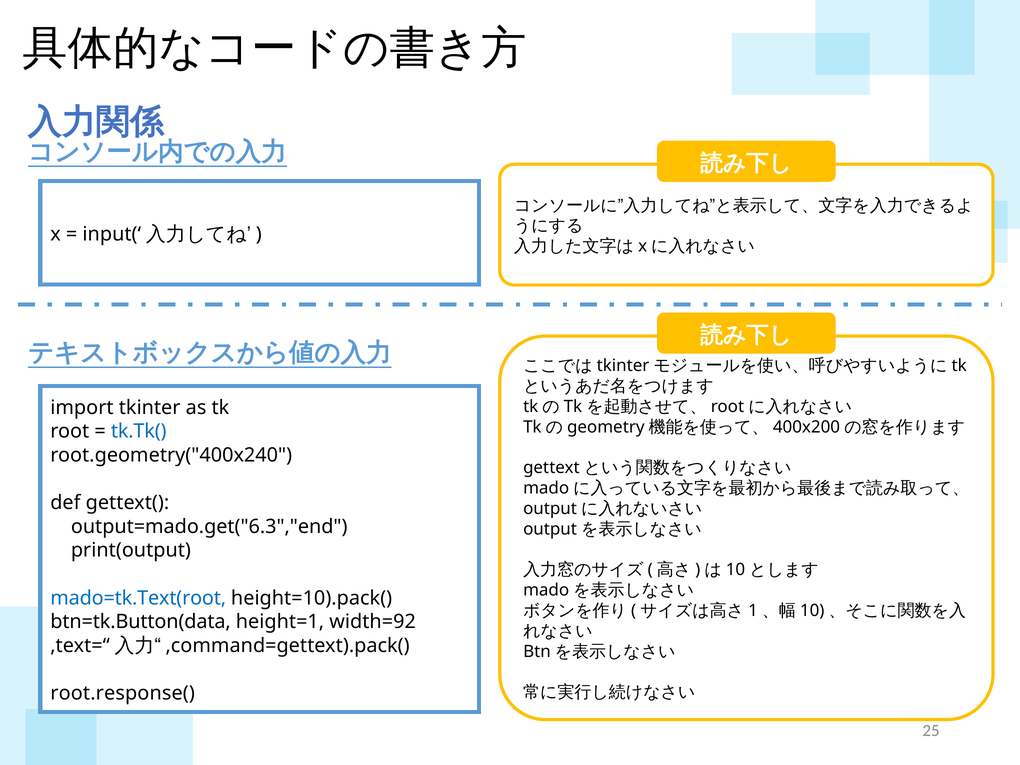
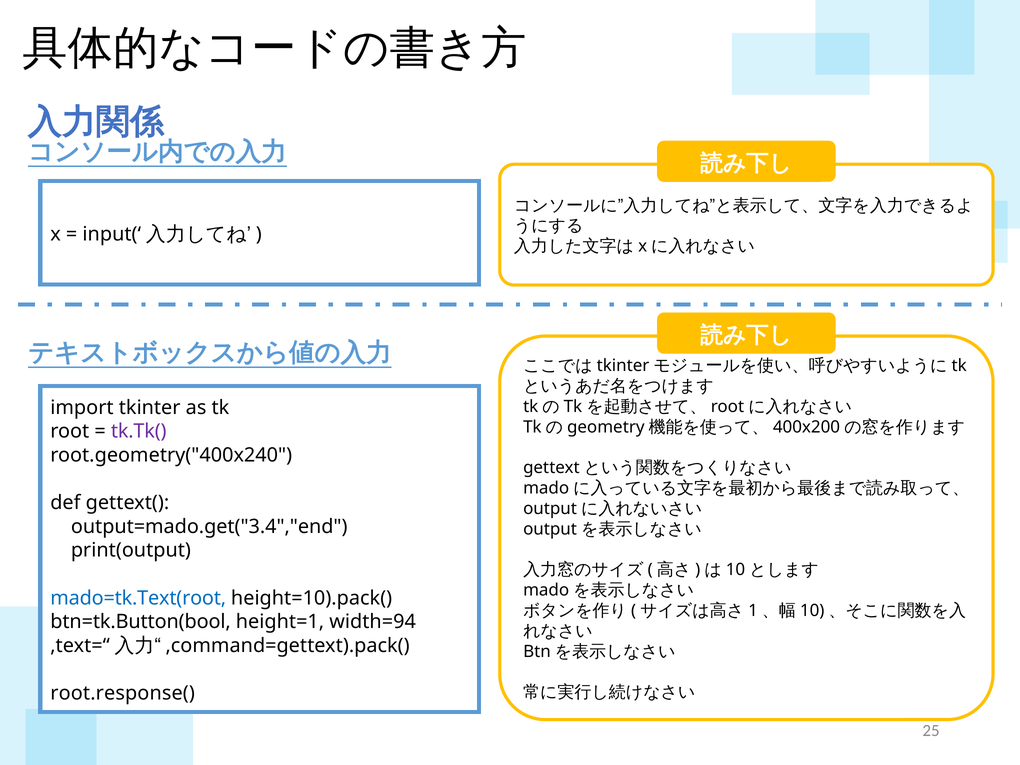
tk.Tk( colour: blue -> purple (139, 431)
output=mado.get("6.3","end: output=mado.get("6.3","end -> output=mado.get("3.4","end (209, 527)
btn=tk.Button(data: btn=tk.Button(data -> btn=tk.Button(bool (141, 622)
width=92: width=92 -> width=94 (373, 622)
